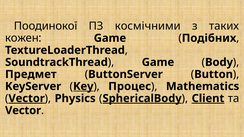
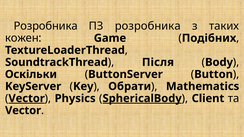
Поодинокої: Поодинокої -> Розробника (46, 26)
ПЗ космічними: космічними -> розробника (148, 26)
Game: Game -> Після (158, 62)
Предмет: Предмет -> Оскільки (31, 74)
Key underline: present -> none (83, 86)
Процес: Процес -> Обрати (130, 86)
Client underline: present -> none (208, 99)
